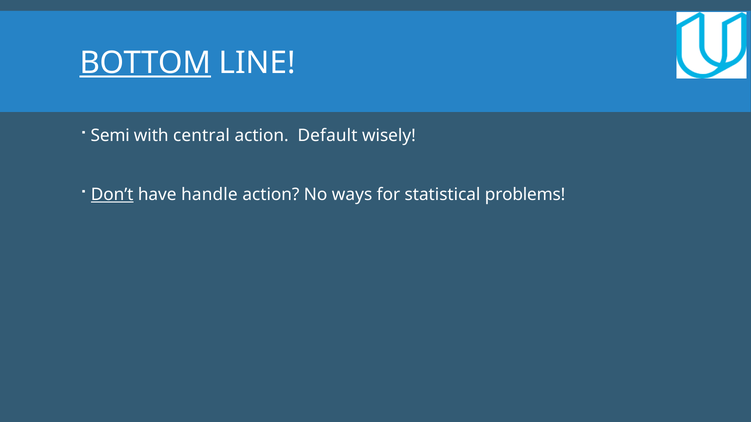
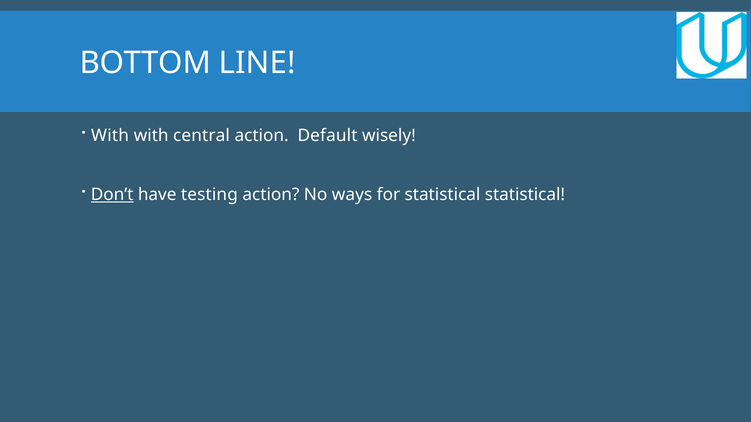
BOTTOM underline: present -> none (145, 63)
Semi: Semi -> With (110, 136)
handle: handle -> testing (209, 195)
statistical problems: problems -> statistical (525, 195)
